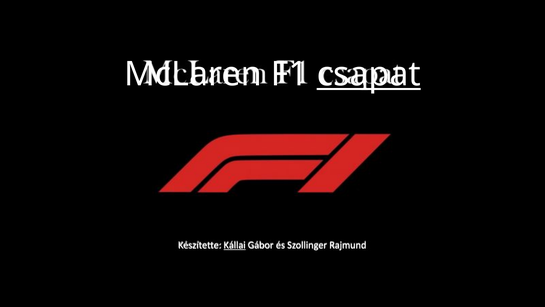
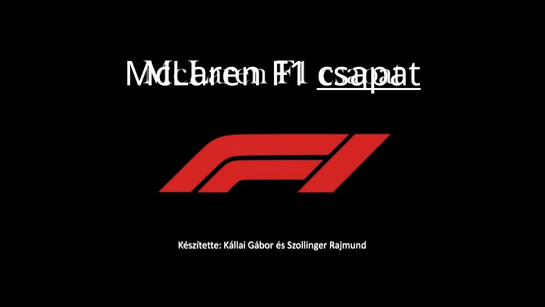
Kállai underline: present -> none (235, 245)
